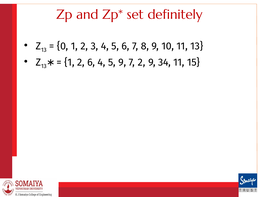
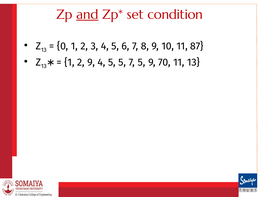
and underline: none -> present (87, 14)
definitely: definitely -> condition (175, 14)
11 13: 13 -> 87 (197, 46)
2 6: 6 -> 9 (91, 62)
5 9: 9 -> 5 (122, 62)
7 2: 2 -> 5 (141, 62)
34: 34 -> 70 (164, 62)
11 15: 15 -> 13 (193, 62)
